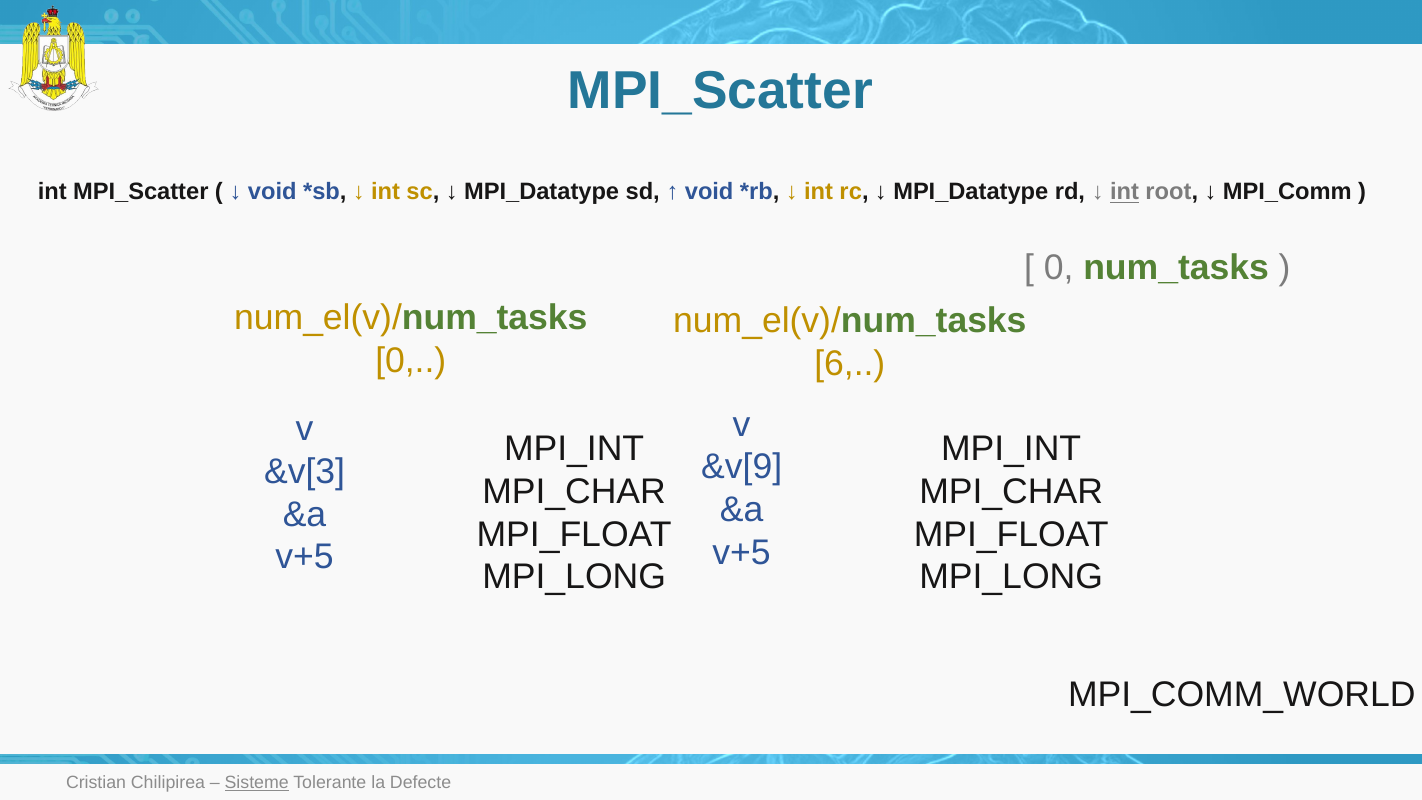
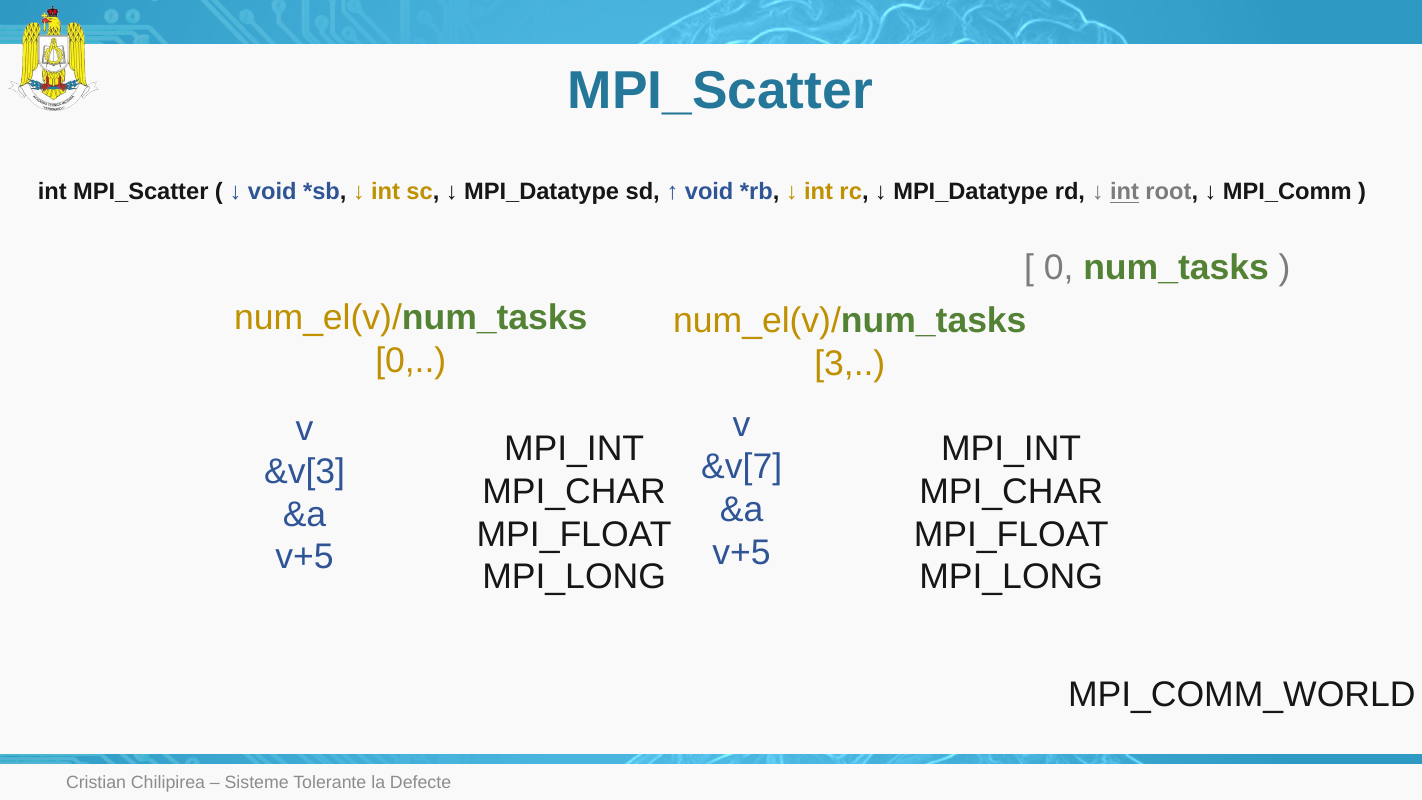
6: 6 -> 3 (850, 363)
&v[9: &v[9 -> &v[7 (742, 467)
Sisteme underline: present -> none (257, 783)
